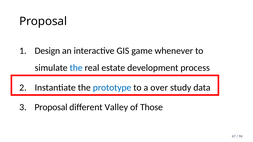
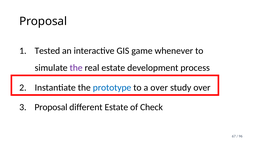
Design: Design -> Tested (47, 51)
the colour: blue -> purple (76, 68)
study data: data -> over (202, 88)
different Valley: Valley -> Estate (116, 107)
Those: Those -> Check (151, 107)
